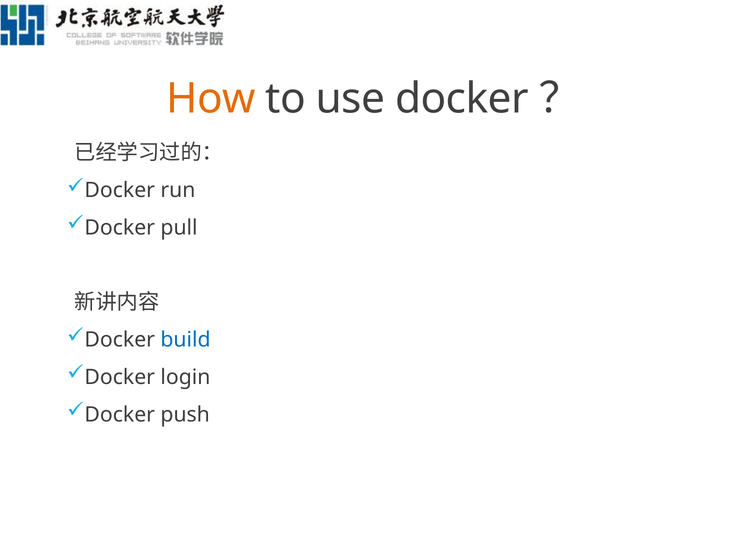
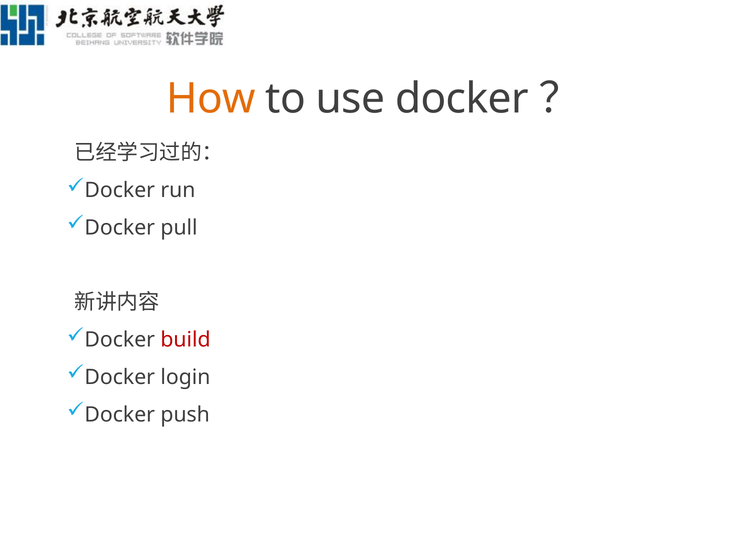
build colour: blue -> red (186, 340)
